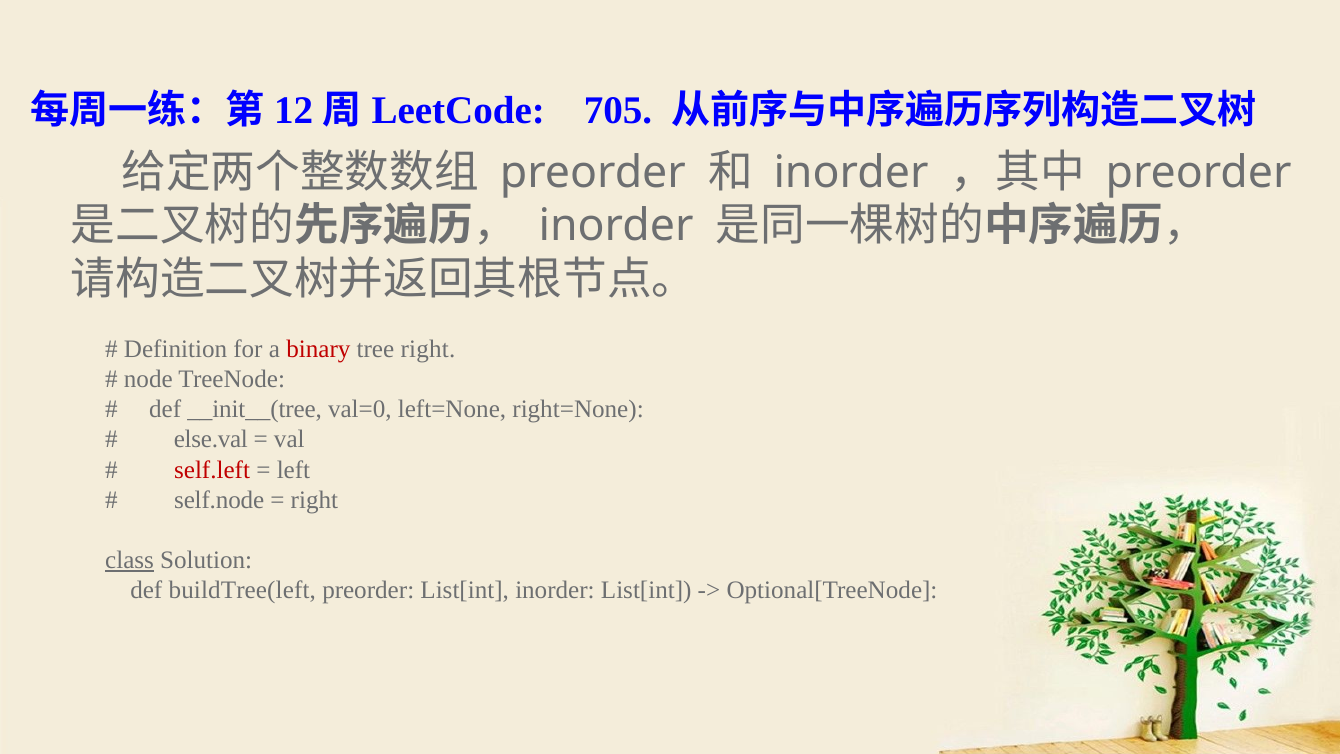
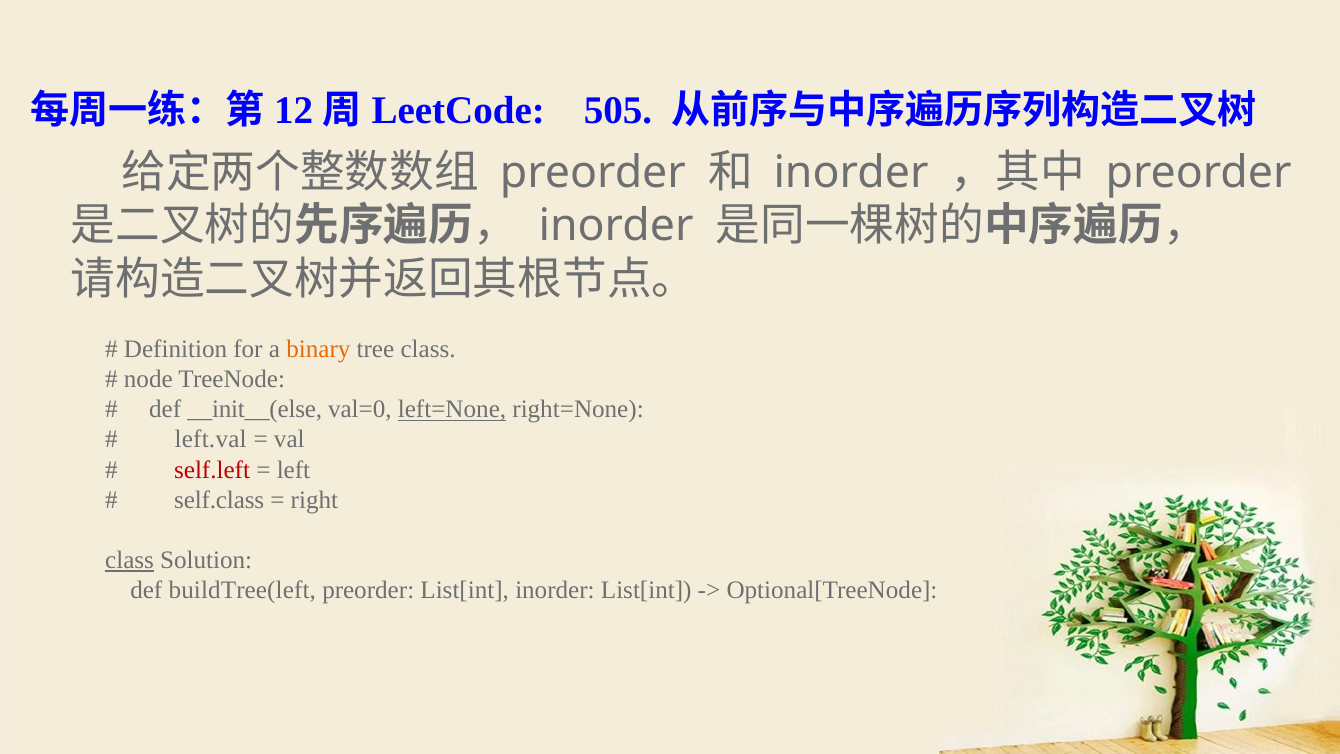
705: 705 -> 505 (618, 110)
binary colour: red -> orange (318, 349)
tree right: right -> class (428, 349)
__init__(tree: __init__(tree -> __init__(else (255, 409)
left=None underline: none -> present (452, 409)
else.val: else.val -> left.val (211, 439)
self.node: self.node -> self.class (219, 500)
